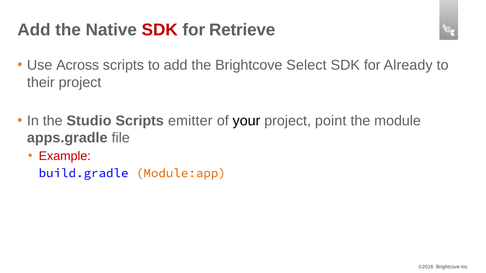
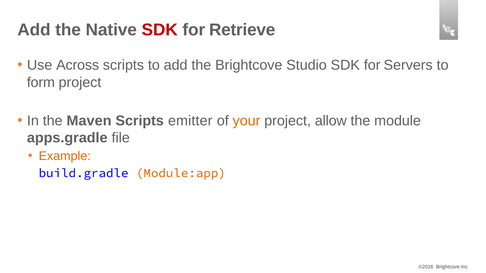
Select: Select -> Studio (307, 65)
Already: Already -> Servers (408, 65)
their: their -> form (41, 82)
Studio: Studio -> Maven (89, 121)
your colour: black -> orange (246, 121)
point: point -> allow (331, 121)
Example colour: red -> orange (65, 156)
